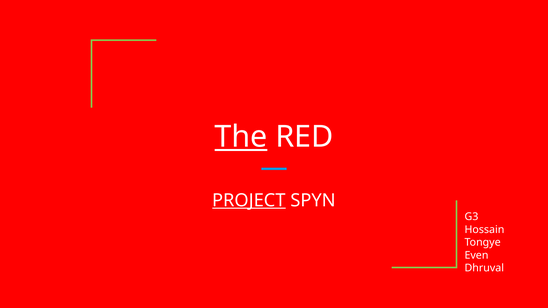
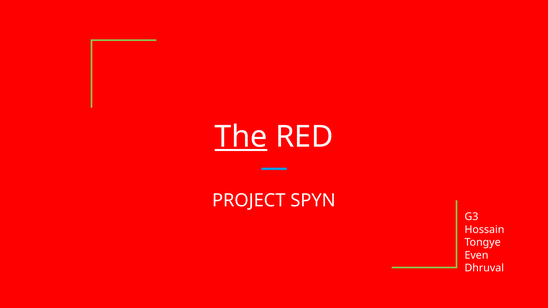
PROJECT underline: present -> none (249, 200)
